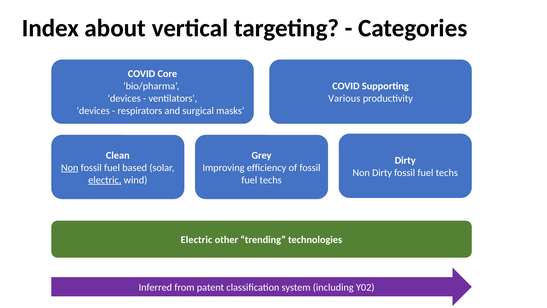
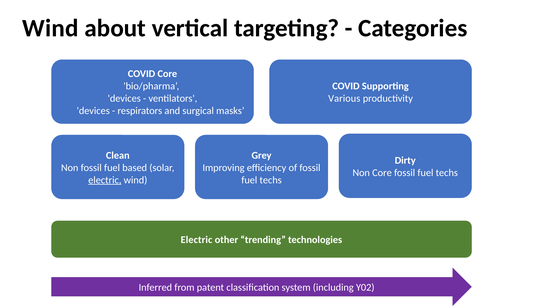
Index: Index -> Wind (50, 28)
Non underline: present -> none (70, 168)
Non Dirty: Dirty -> Core (382, 172)
